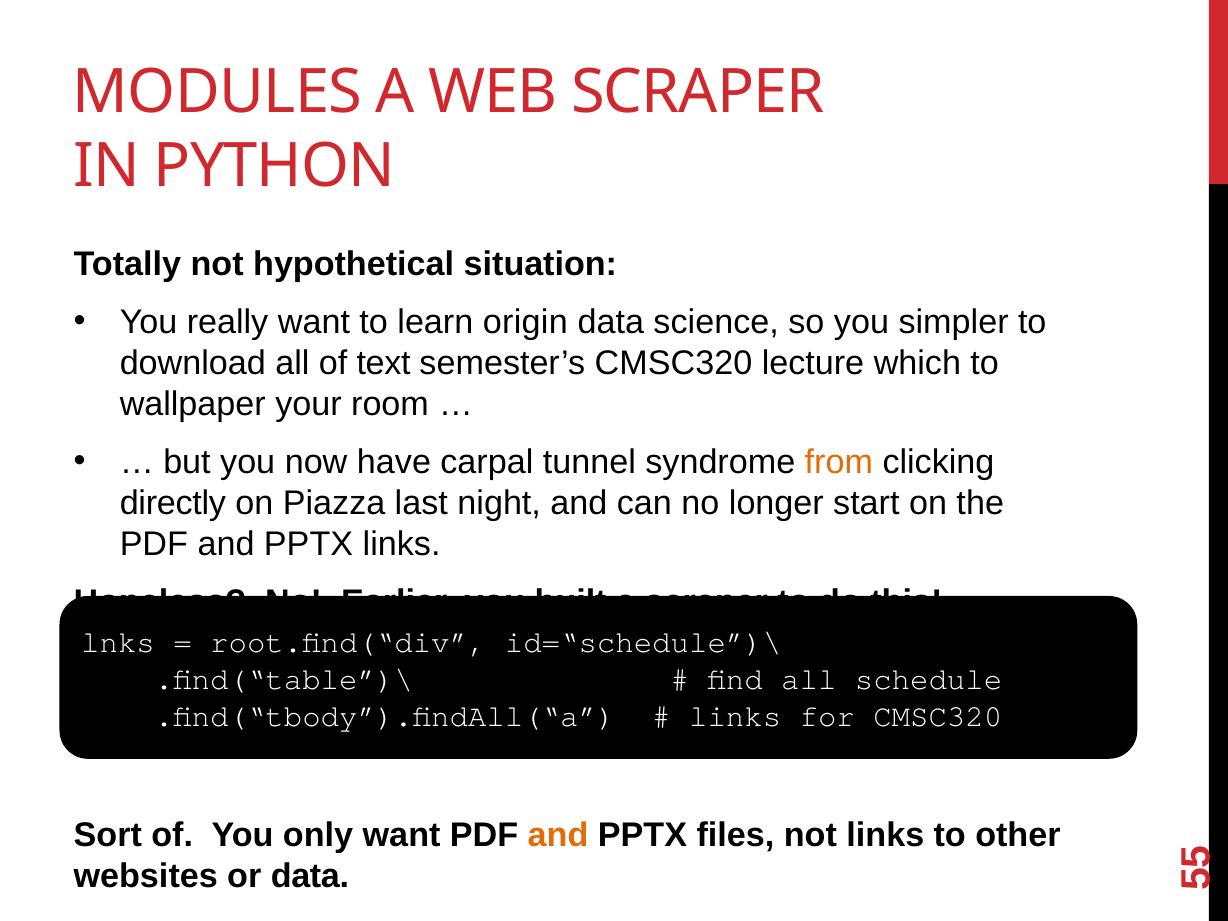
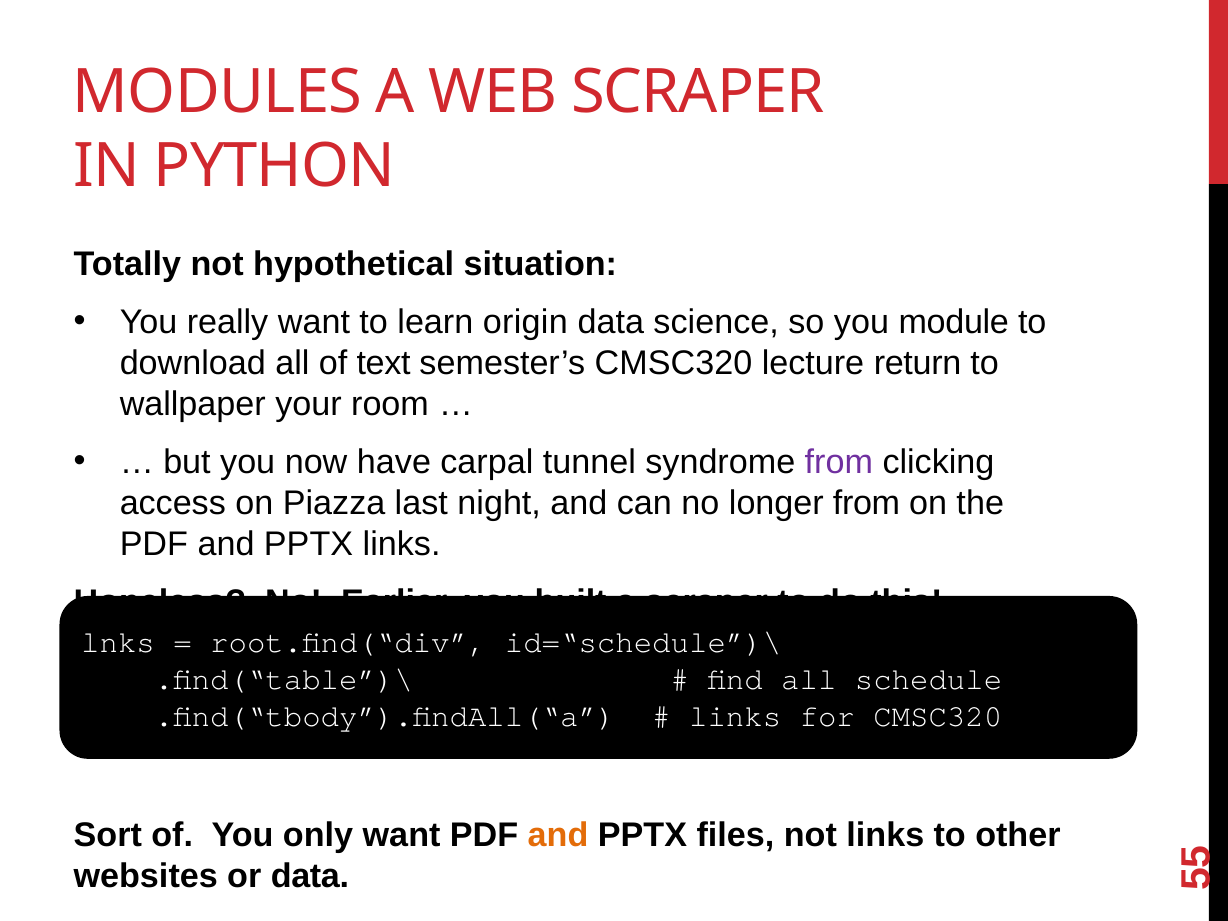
simpler: simpler -> module (954, 322)
which: which -> return (918, 363)
from colour: orange -> purple (839, 463)
directly: directly -> access (173, 504)
longer start: start -> from (867, 504)
